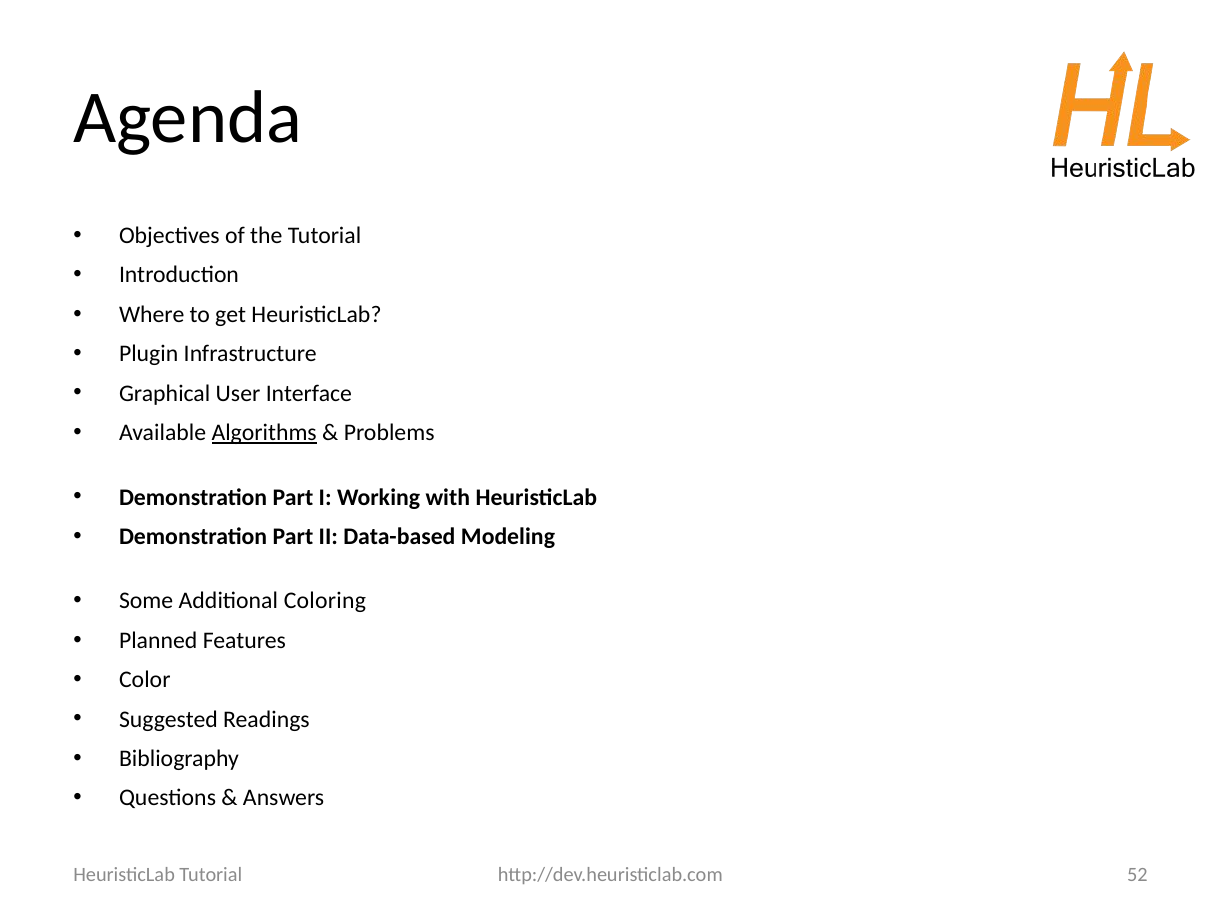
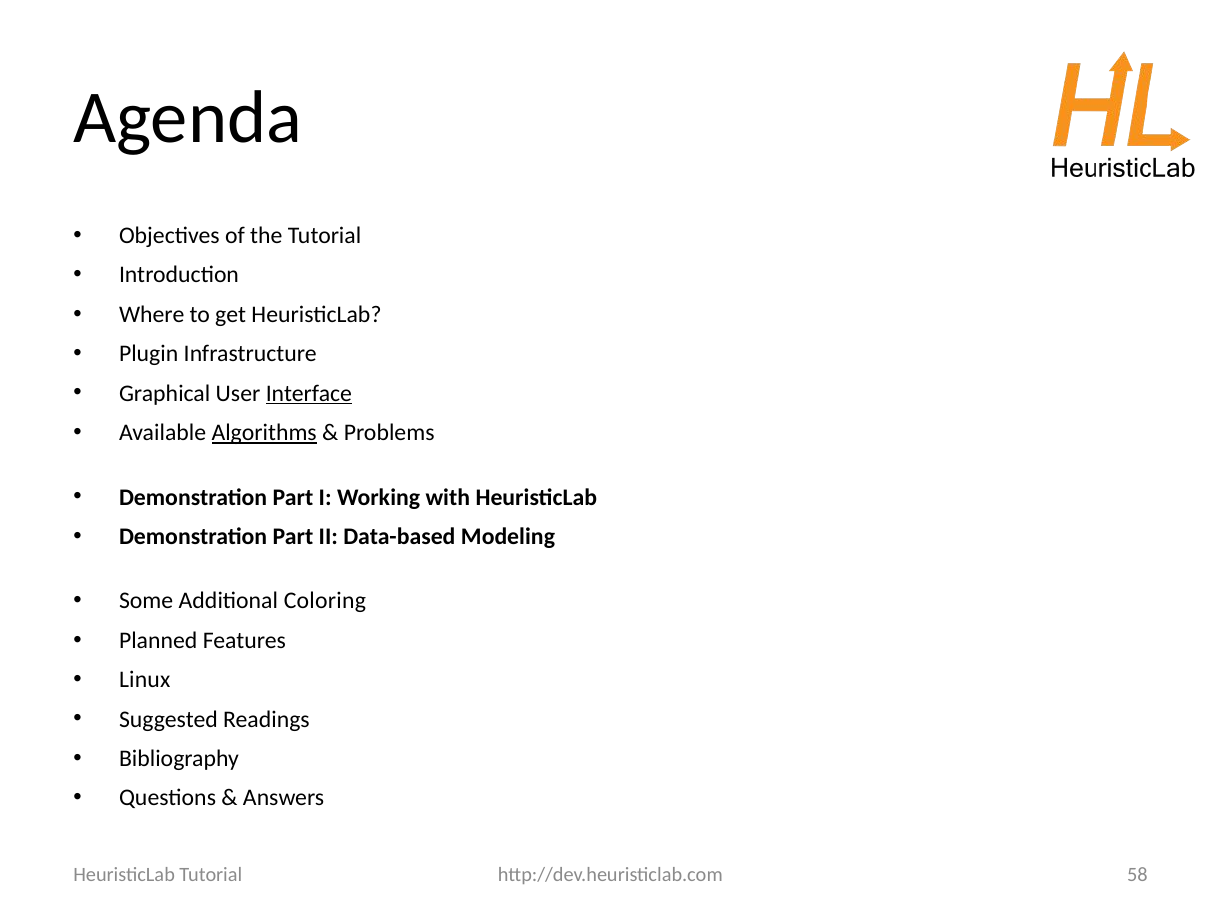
Interface underline: none -> present (309, 393)
Color: Color -> Linux (145, 680)
52: 52 -> 58 (1137, 874)
